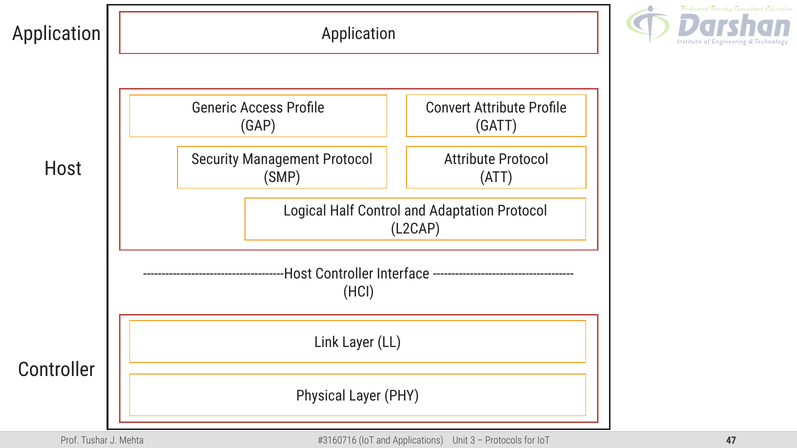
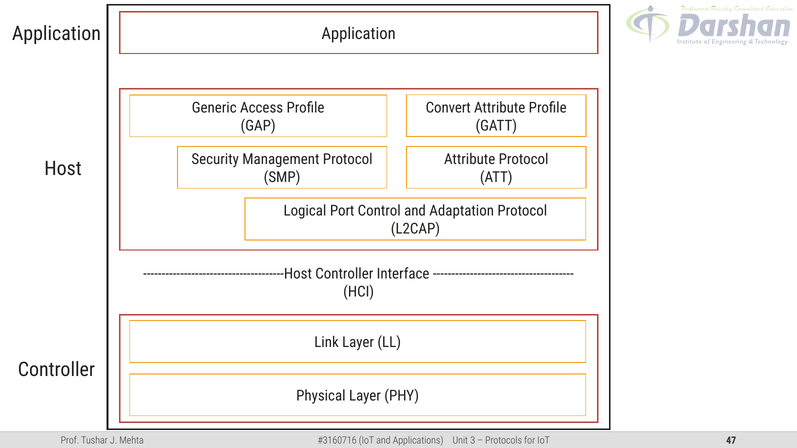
Half: Half -> Port (342, 211)
